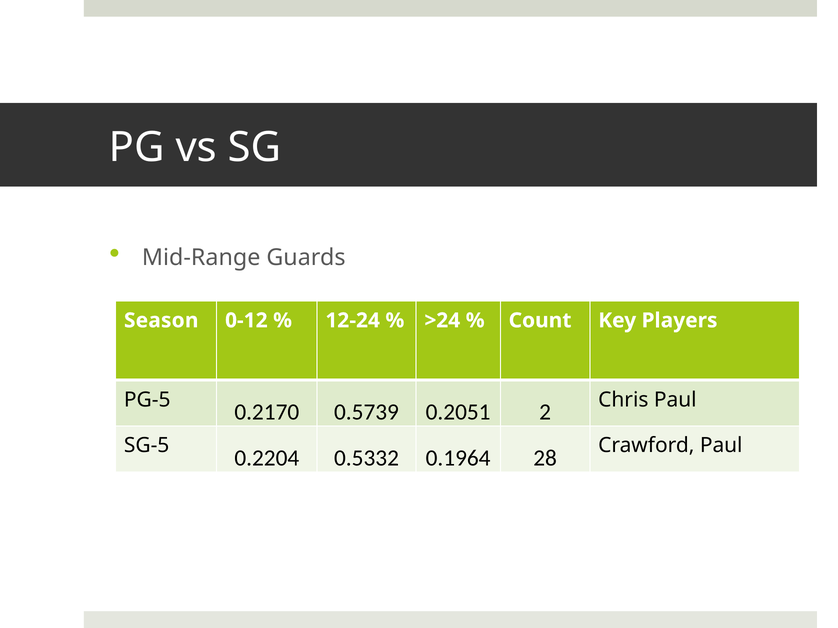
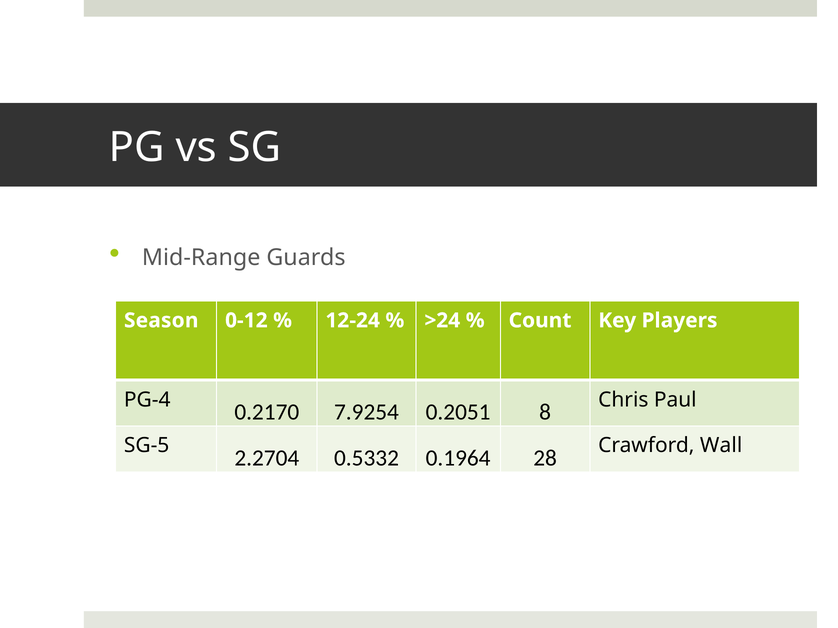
PG-5: PG-5 -> PG-4 (147, 400)
0.5739: 0.5739 -> 7.9254 (366, 412)
2: 2 -> 8 (545, 412)
0.2204: 0.2204 -> 2.2704 (267, 458)
Crawford Paul: Paul -> Wall (721, 446)
